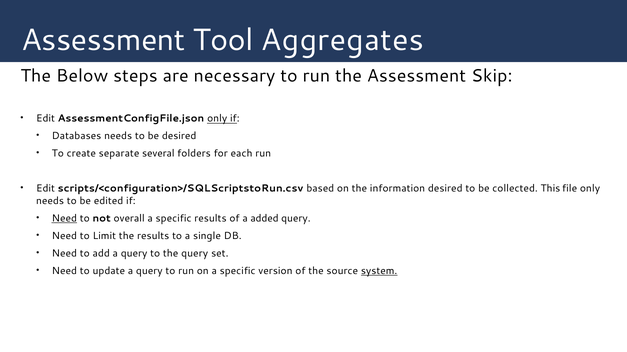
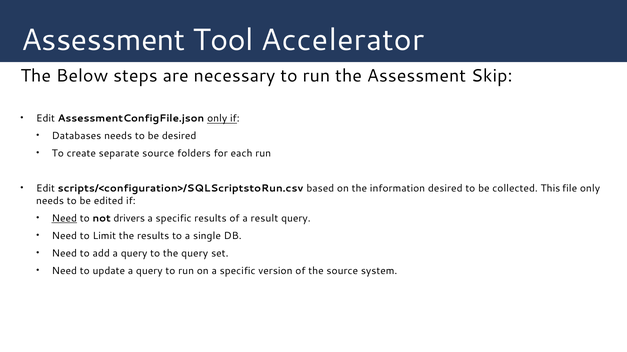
Aggregates: Aggregates -> Accelerator (343, 40)
separate several: several -> source (158, 154)
overall: overall -> drivers (129, 219)
added: added -> result (264, 219)
system underline: present -> none (379, 271)
